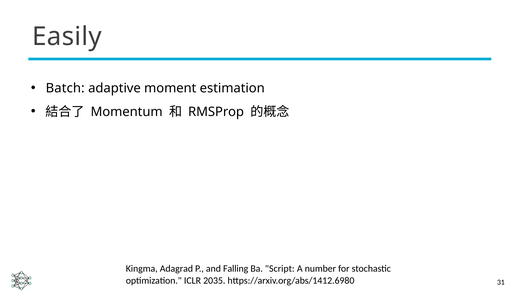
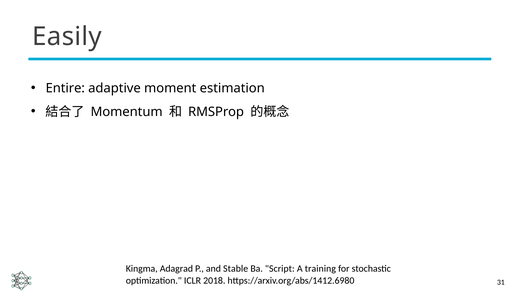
Batch: Batch -> Entire (65, 88)
Falling: Falling -> Stable (236, 268)
number: number -> training (320, 268)
2035: 2035 -> 2018 (214, 280)
